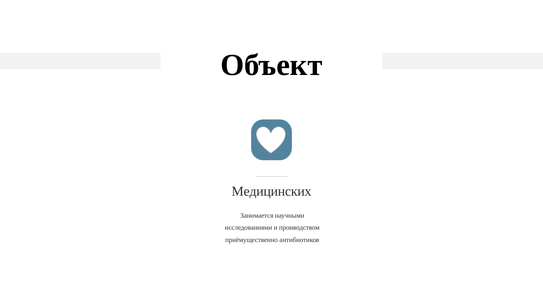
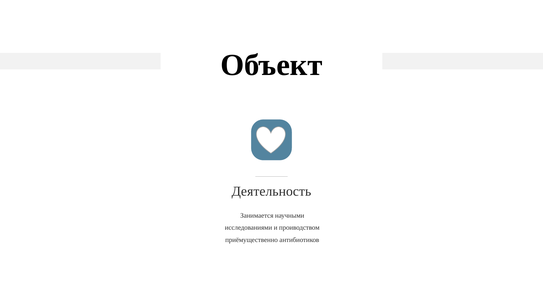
Медицинских: Медицинских -> Деятельность (271, 191)
